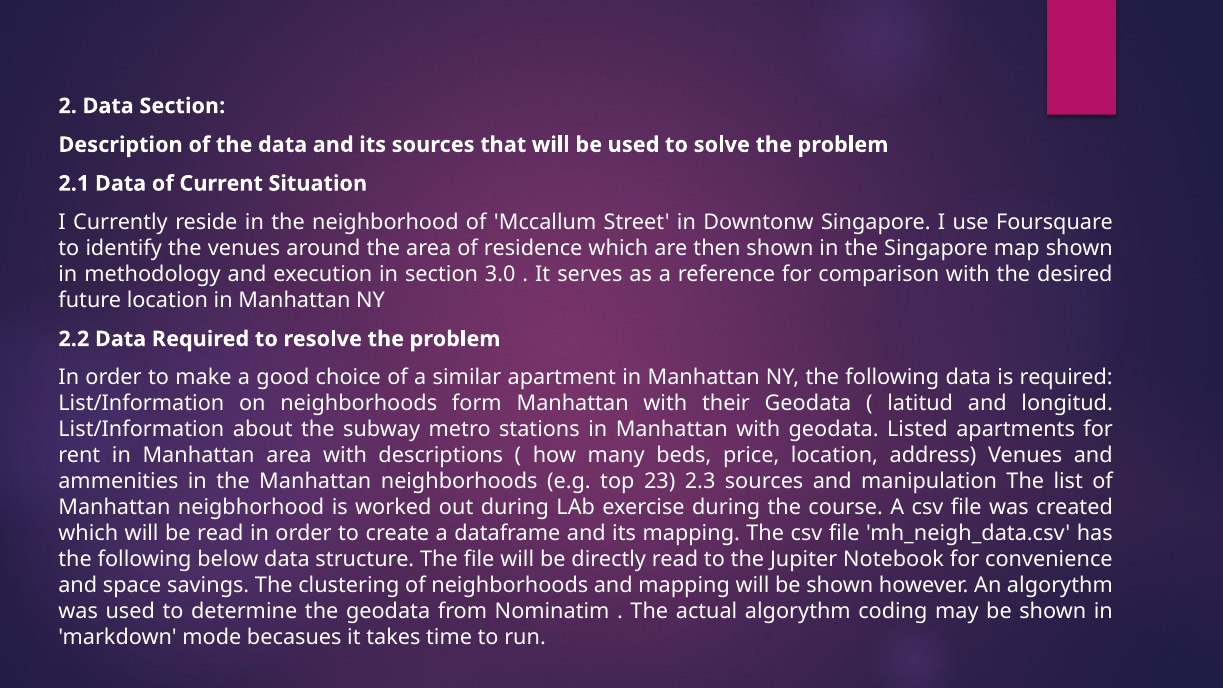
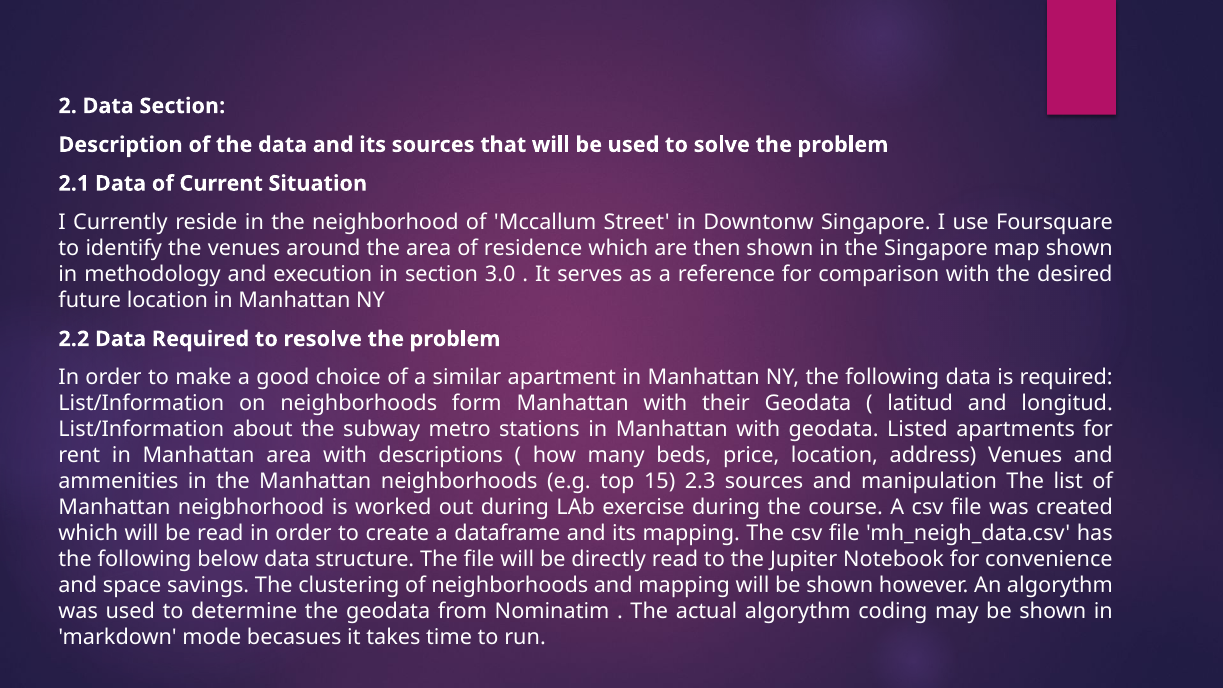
23: 23 -> 15 (660, 482)
